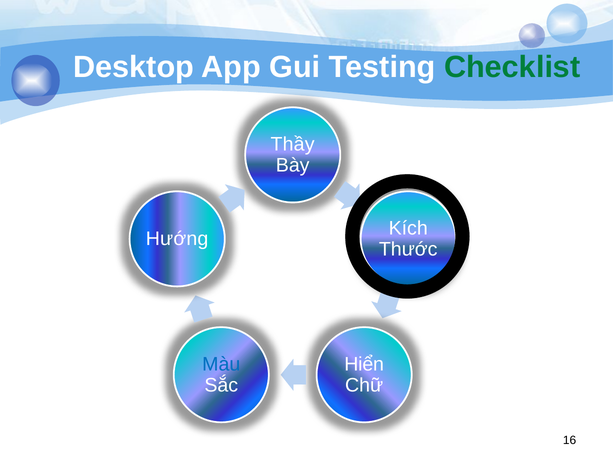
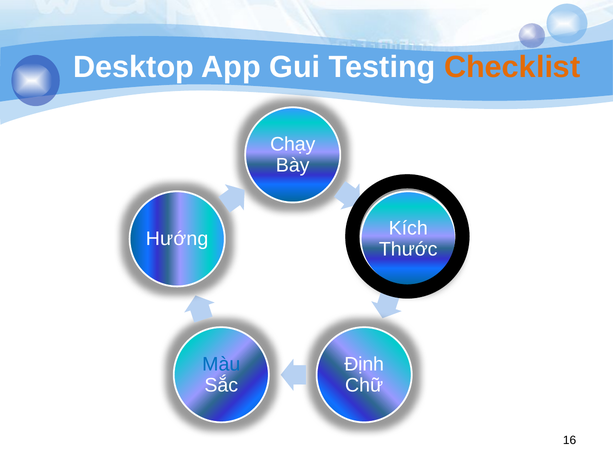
Checklist colour: green -> orange (512, 67)
Thầy: Thầy -> Chạy (293, 144)
Hiển: Hiển -> Định (364, 364)
